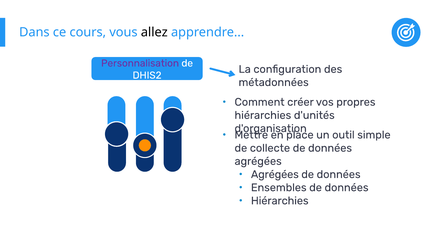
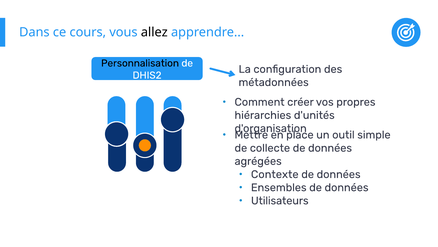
Personnalisation colour: purple -> black (140, 63)
Agrégées: Agrégées -> Contexte (275, 174)
Hiérarchies: Hiérarchies -> Utilisateurs (280, 200)
